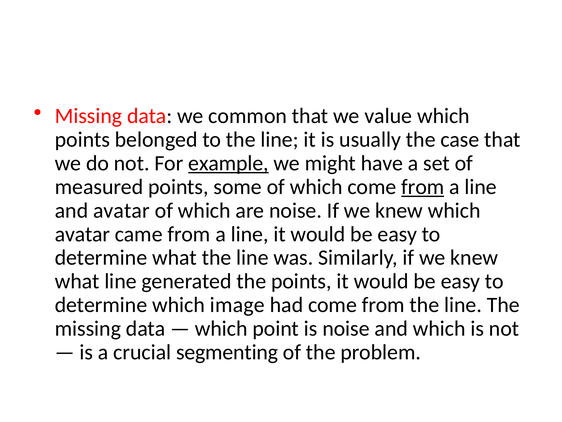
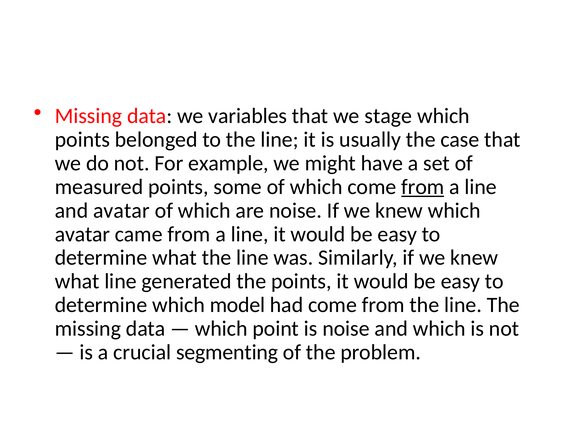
common: common -> variables (248, 116)
value: value -> stage (388, 116)
example underline: present -> none (228, 163)
image: image -> model (237, 305)
